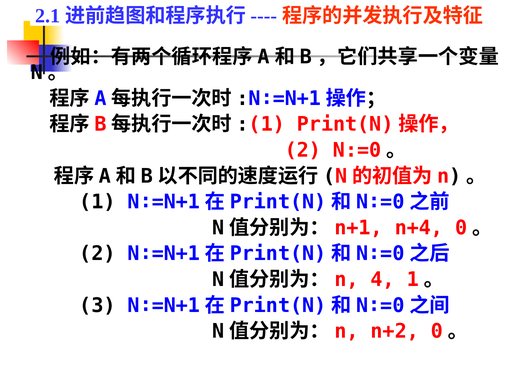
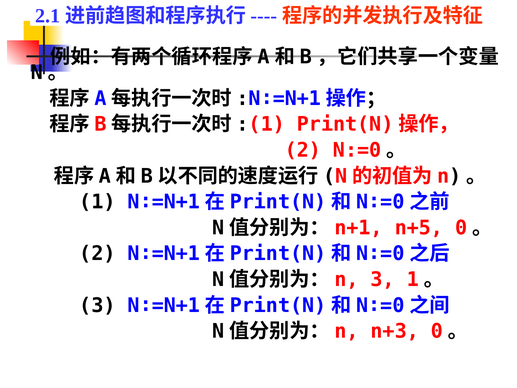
n+4: n+4 -> n+5 (419, 228)
4: 4 -> 3 (383, 279)
n+2: n+2 -> n+3 (395, 331)
